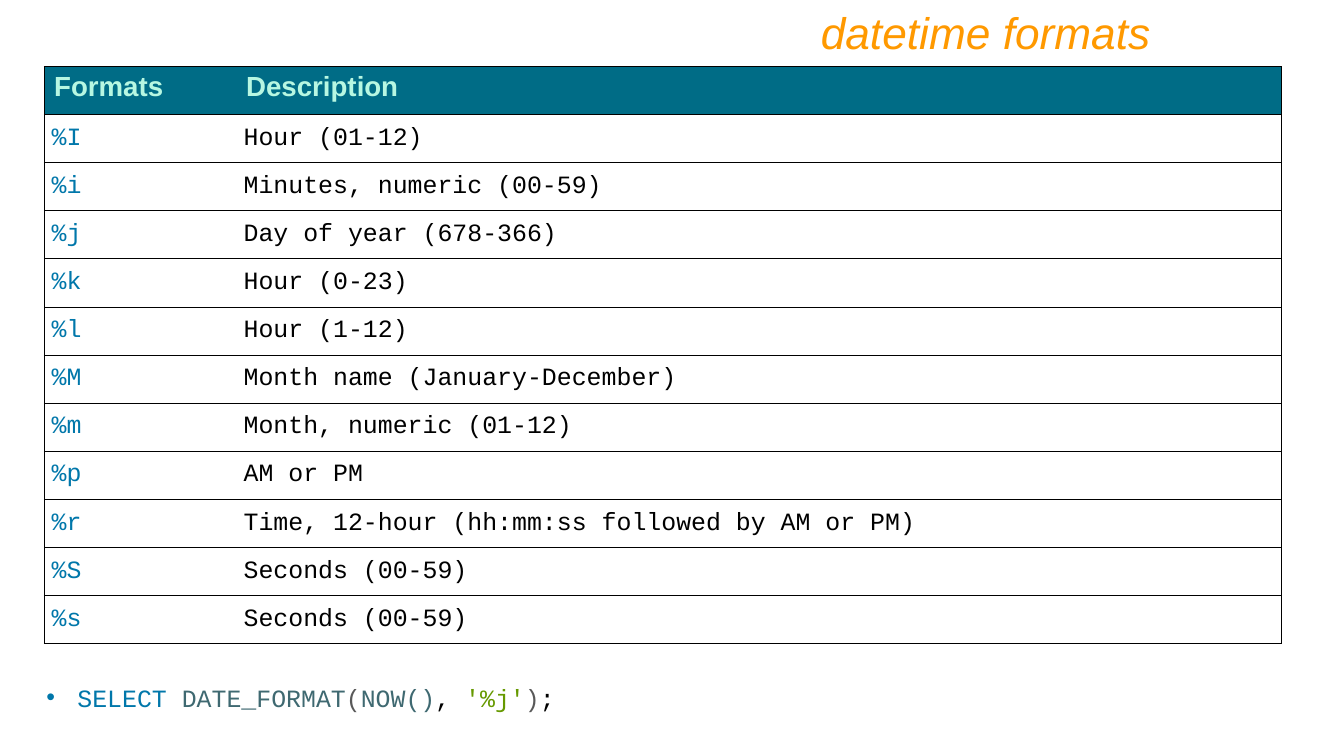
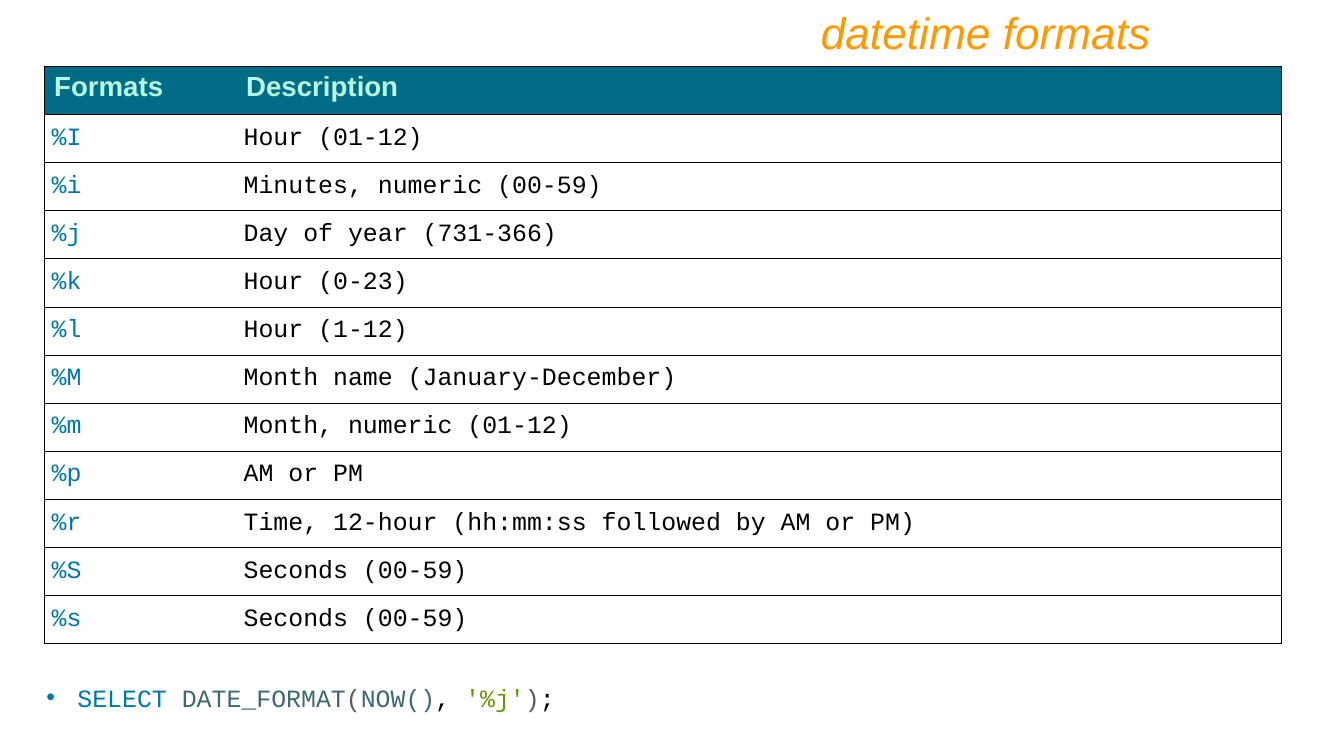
678-366: 678-366 -> 731-366 (490, 233)
